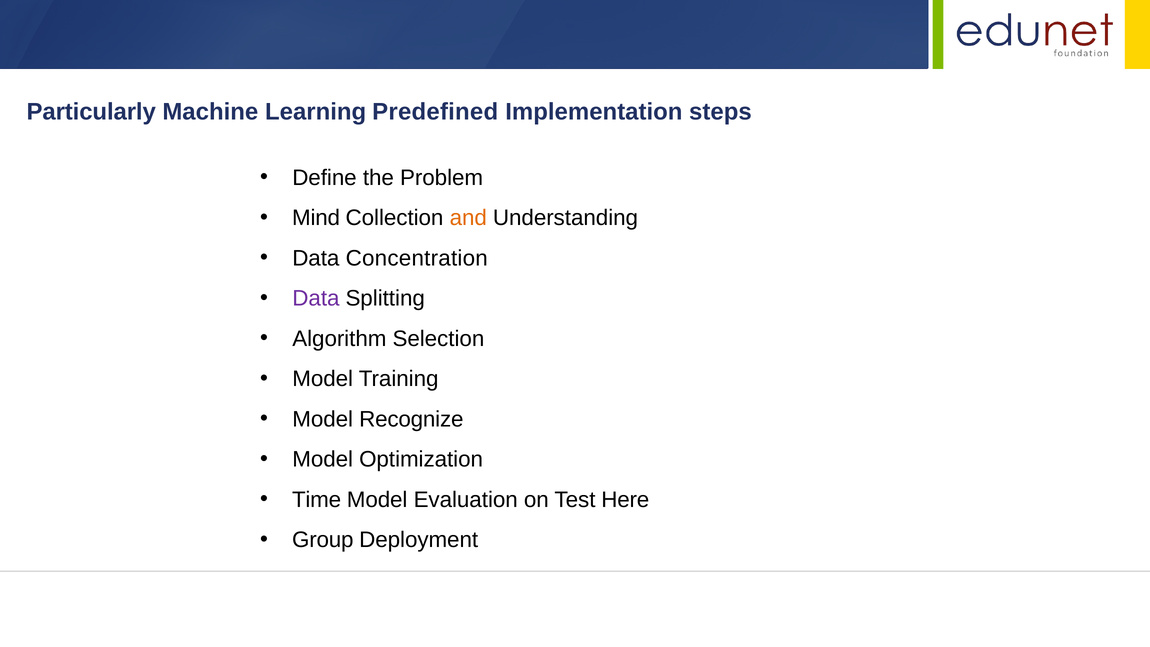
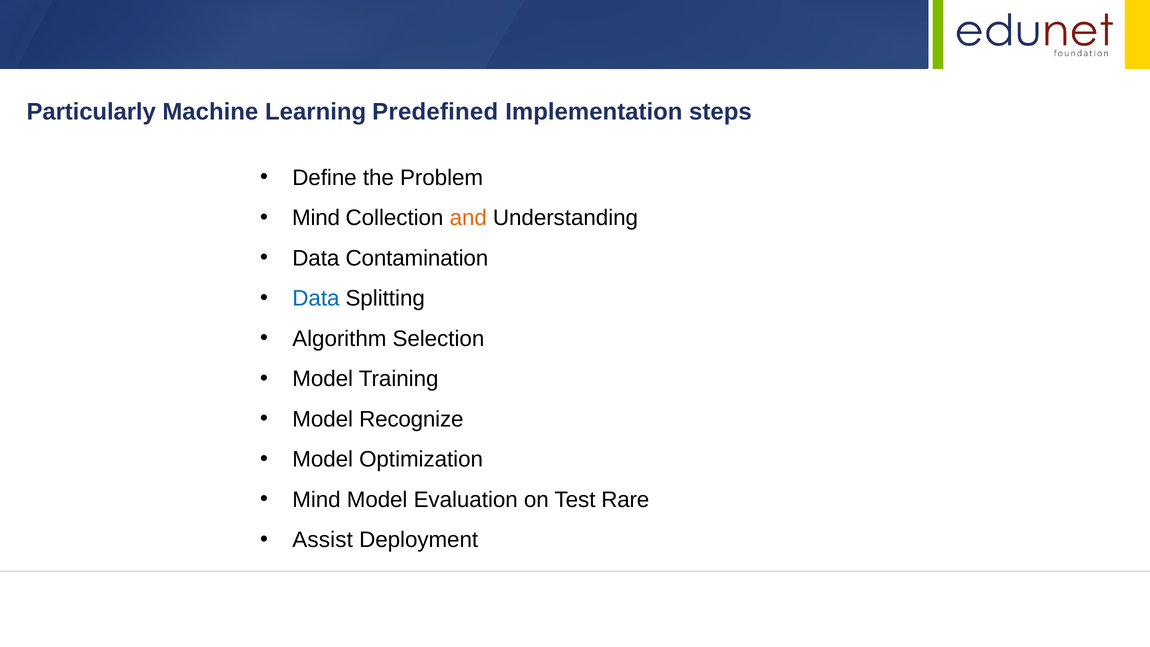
Concentration: Concentration -> Contamination (417, 258)
Data colour: purple -> blue (316, 298)
Time: Time -> Mind (317, 500)
Here: Here -> Rare (625, 500)
Group: Group -> Assist (323, 540)
